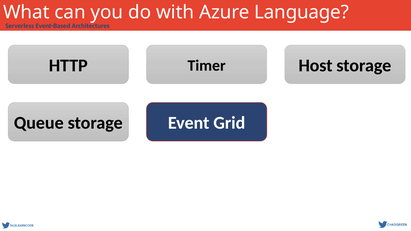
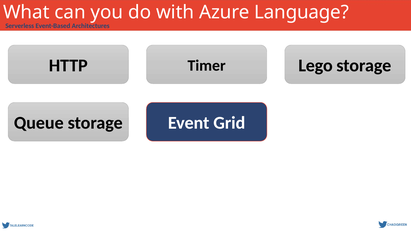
Host: Host -> Lego (316, 66)
